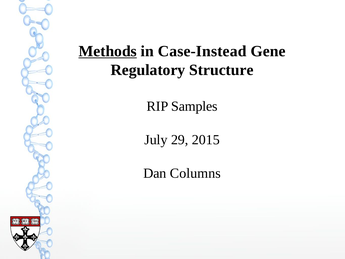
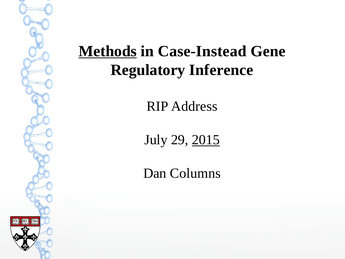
Structure: Structure -> Inference (221, 70)
Samples: Samples -> Address (194, 106)
2015 underline: none -> present (206, 140)
